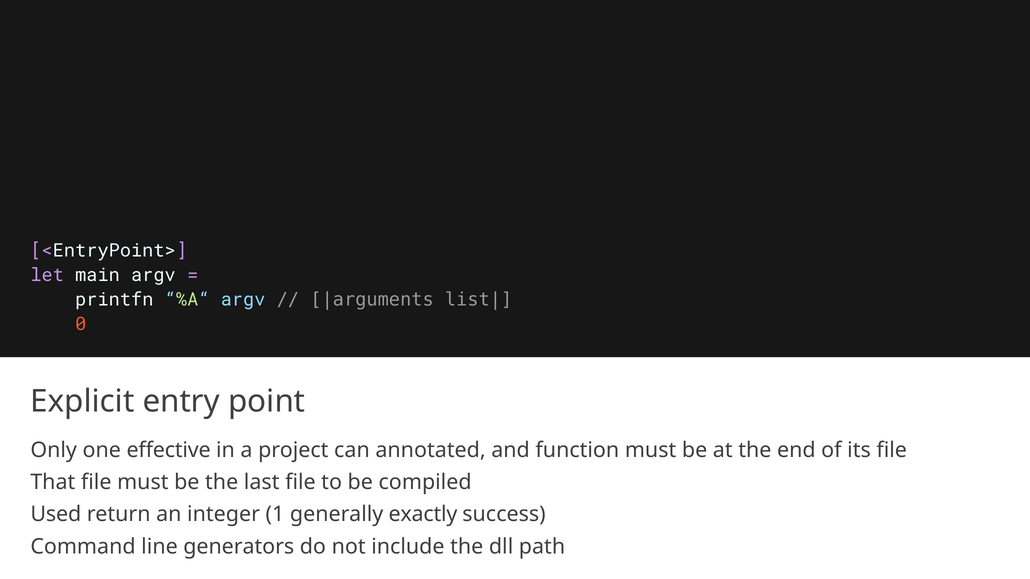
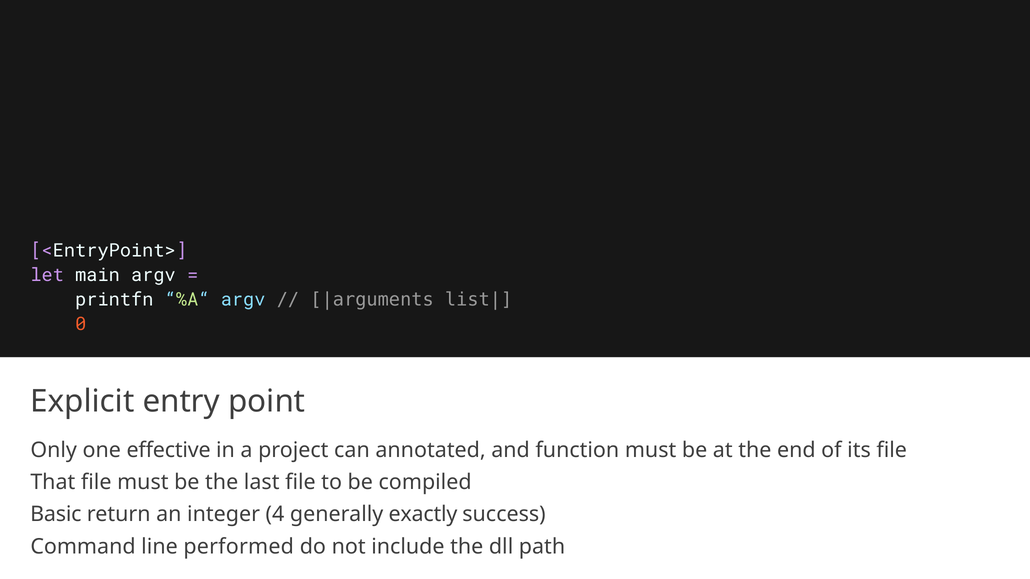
Used: Used -> Basic (56, 515)
1: 1 -> 4 (275, 515)
generators: generators -> performed (239, 547)
